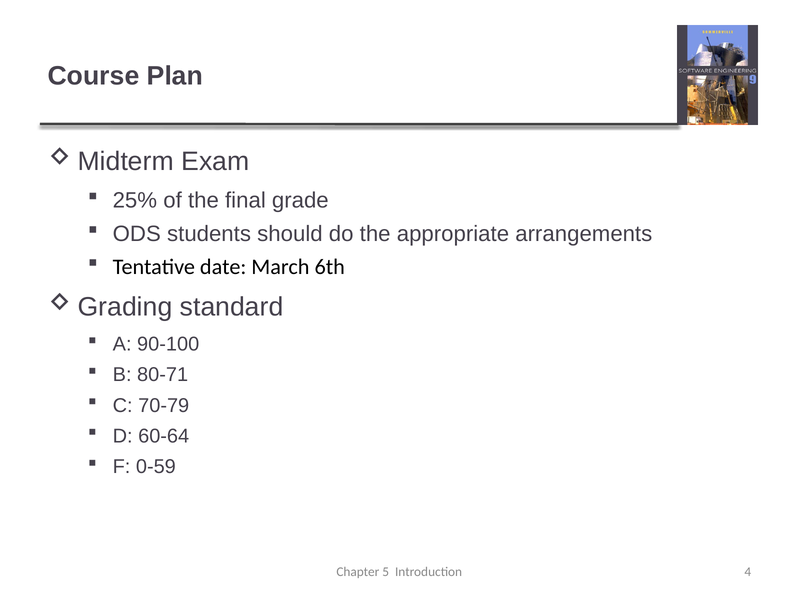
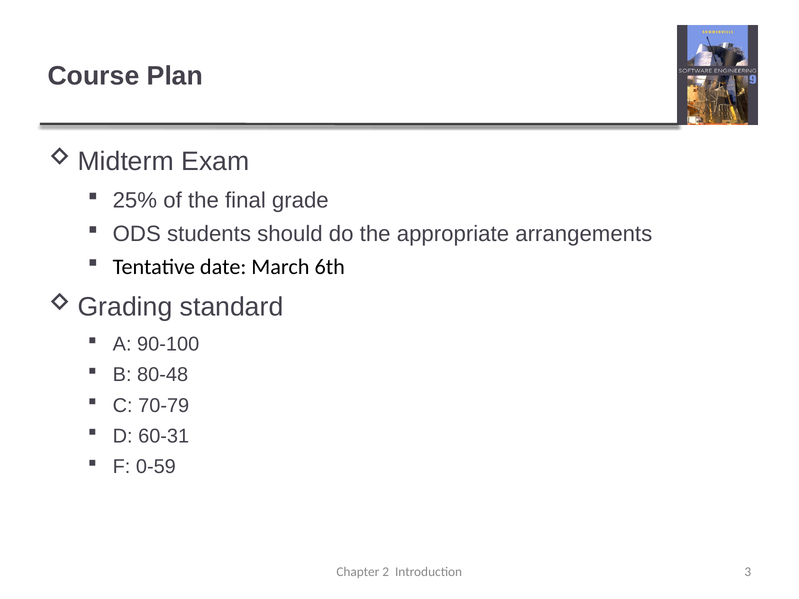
80-71: 80-71 -> 80-48 (163, 375)
60-64: 60-64 -> 60-31 (164, 436)
5: 5 -> 2 (386, 572)
4: 4 -> 3 (748, 572)
